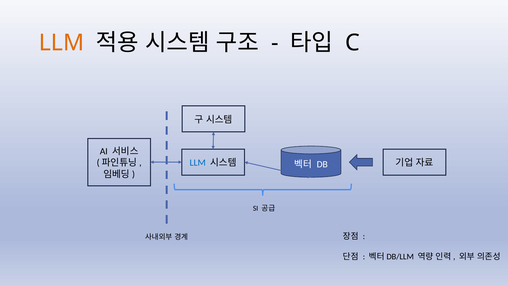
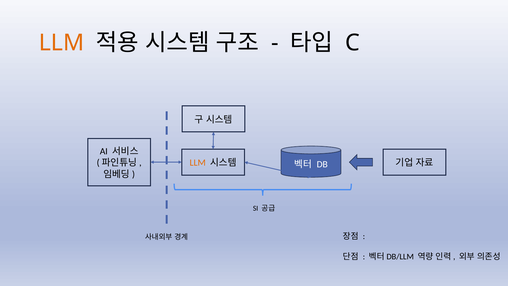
LLM colour: blue -> orange (198, 163)
